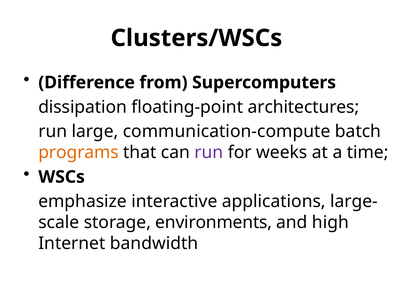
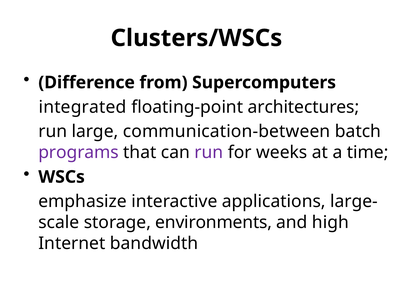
dissipation: dissipation -> integrated (82, 107)
communication-compute: communication-compute -> communication-between (227, 131)
programs colour: orange -> purple (79, 152)
